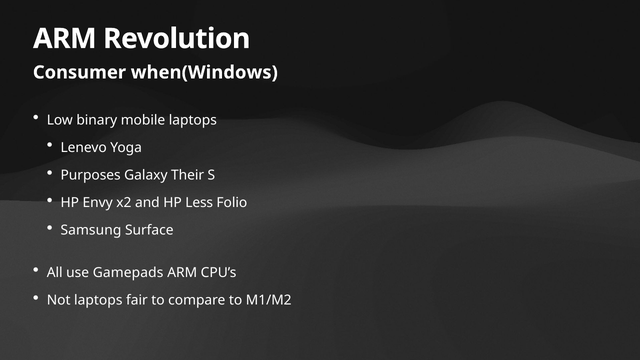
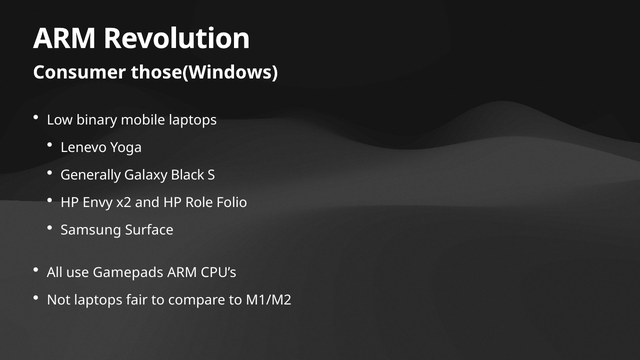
when(Windows: when(Windows -> those(Windows (204, 72)
Purposes: Purposes -> Generally (91, 175)
Their: Their -> Black (188, 175)
Less: Less -> Role (199, 203)
